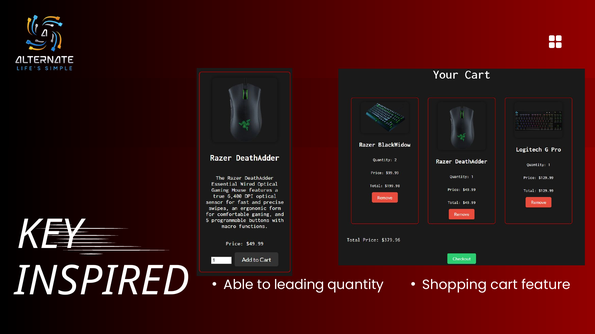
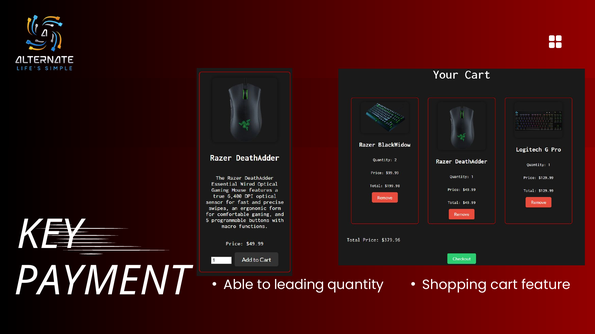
INSPIRED: INSPIRED -> PAYMENT (102, 281)
